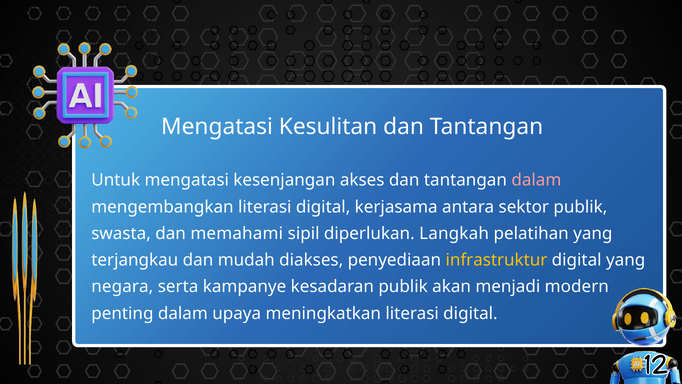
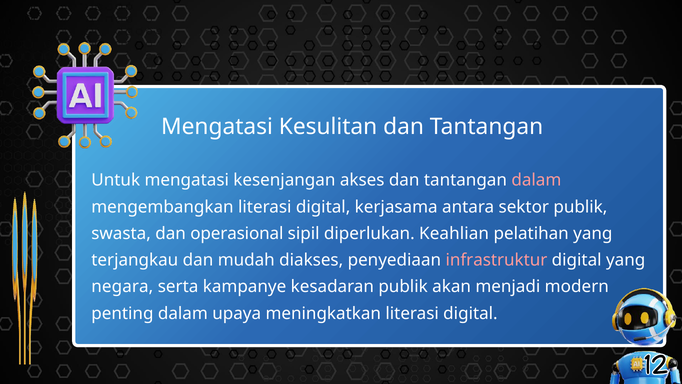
memahami: memahami -> operasional (237, 233)
Langkah: Langkah -> Keahlian (454, 233)
infrastruktur colour: yellow -> pink (496, 260)
